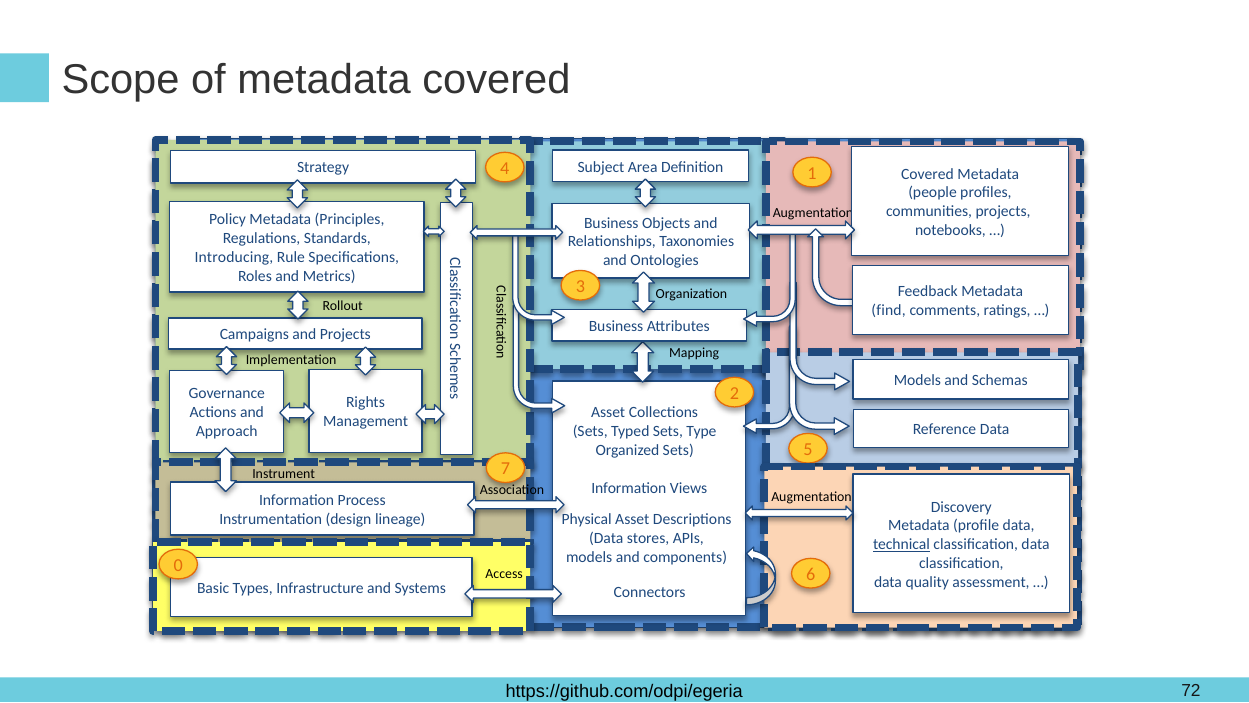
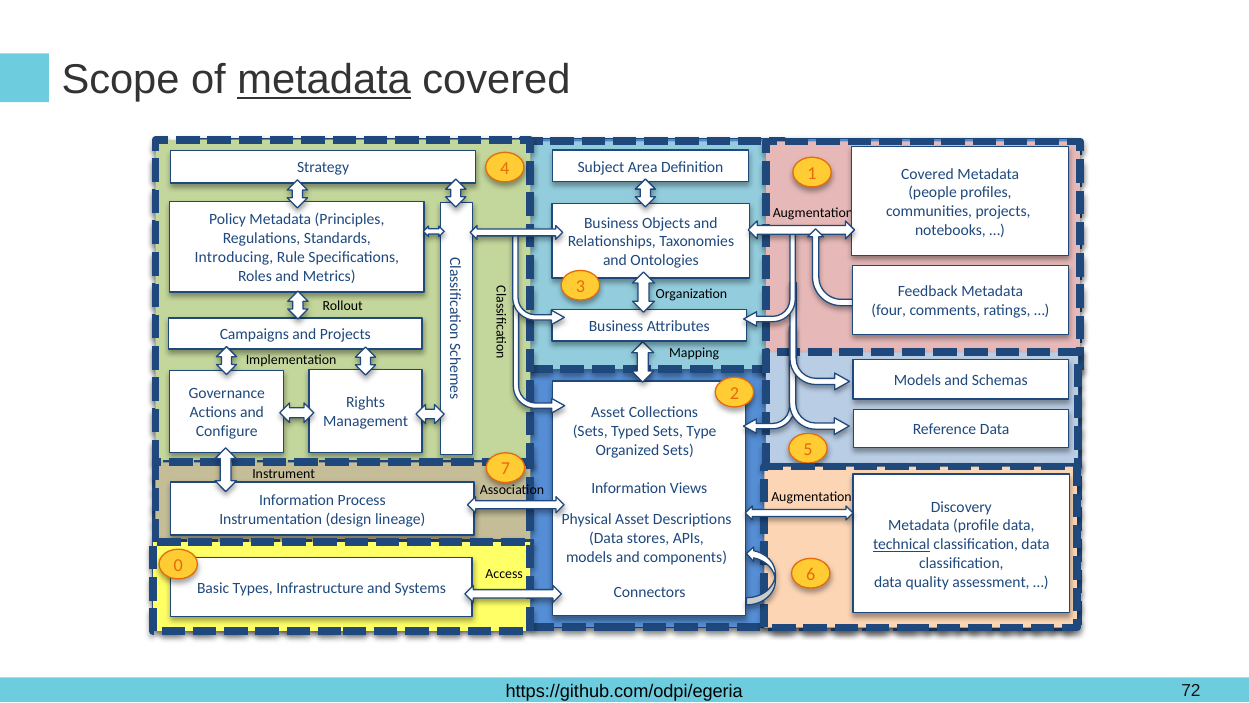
metadata underline: none -> present (324, 80)
find: find -> four (889, 310)
Approach: Approach -> Configure (227, 431)
